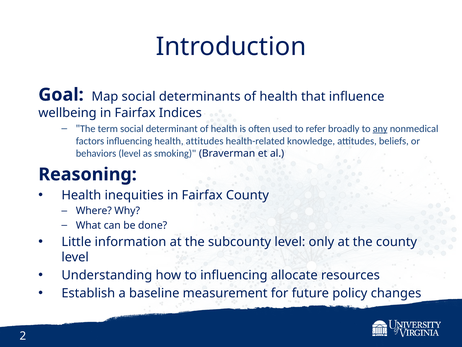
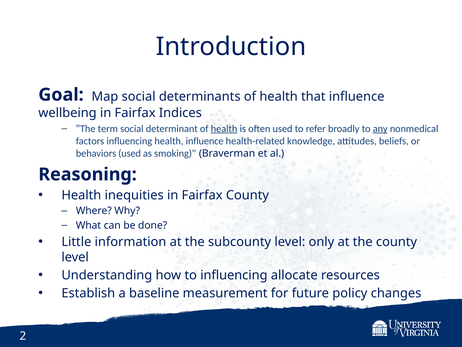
health underline: none -> present (224, 128)
health attitudes: attitudes -> influence (205, 141)
behaviors level: level -> used (130, 153)
